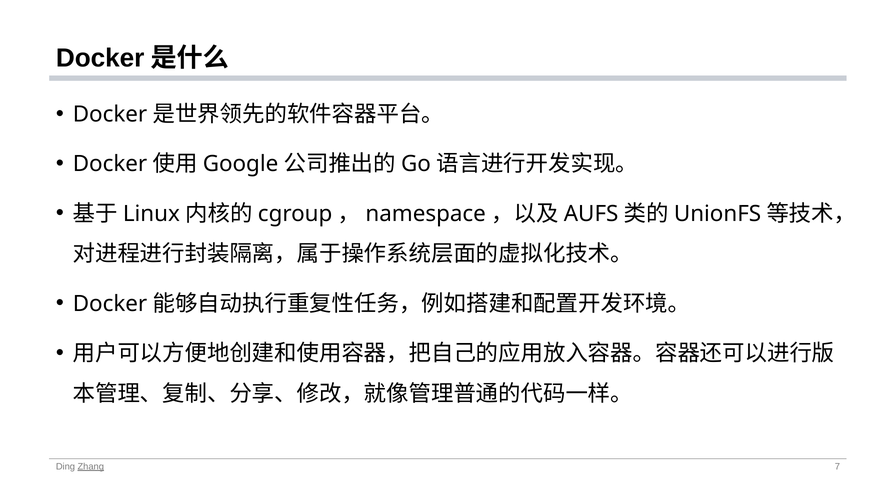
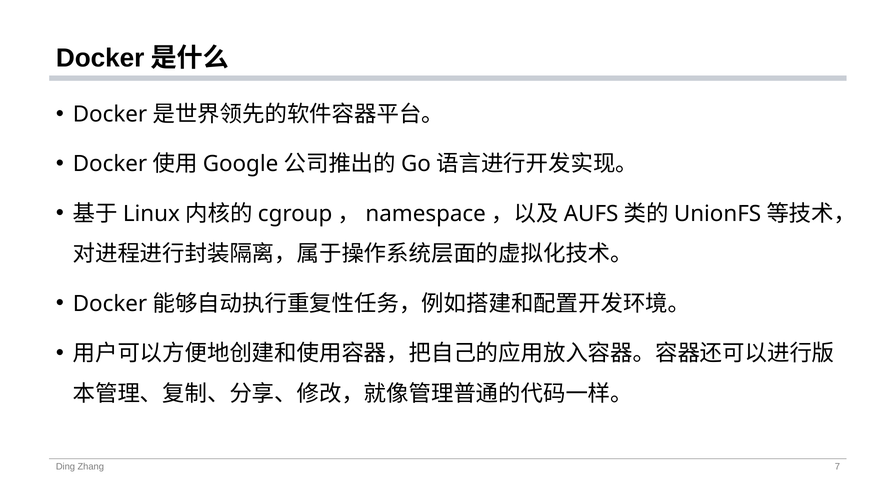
Zhang underline: present -> none (91, 466)
